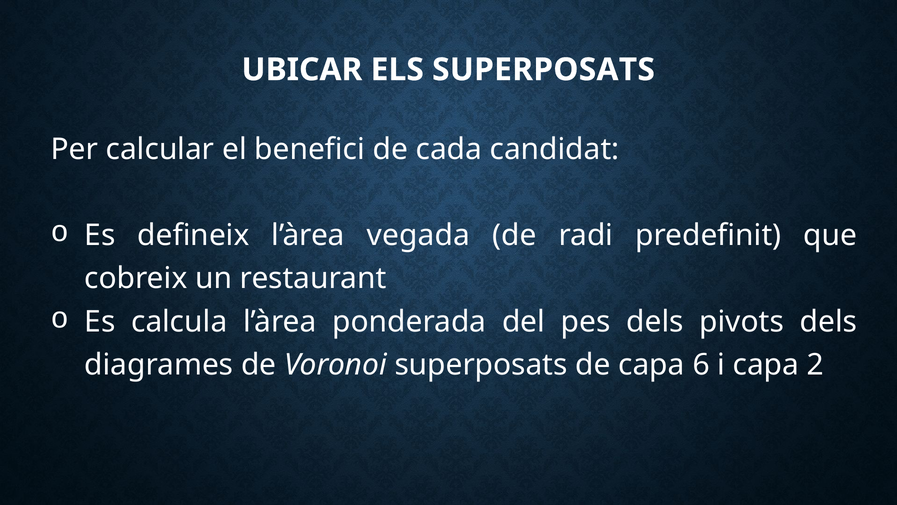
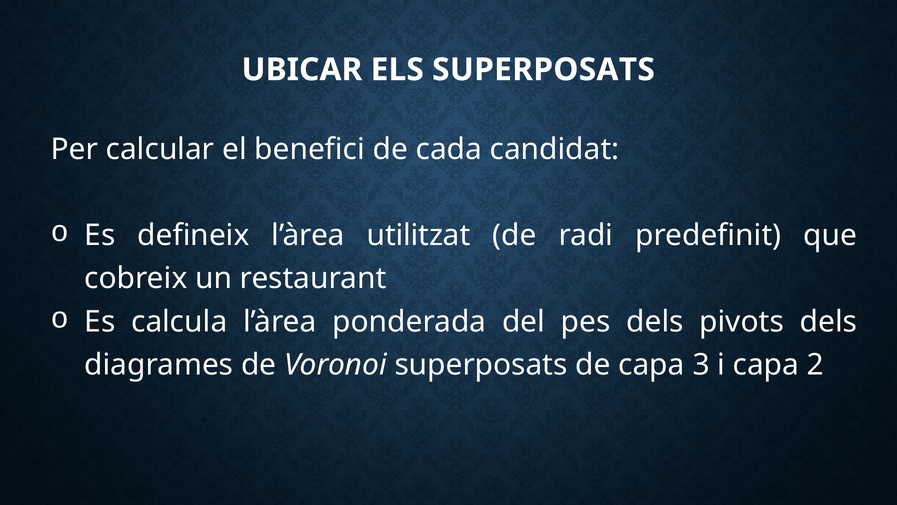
vegada: vegada -> utilitzat (419, 235)
6: 6 -> 3 (701, 364)
